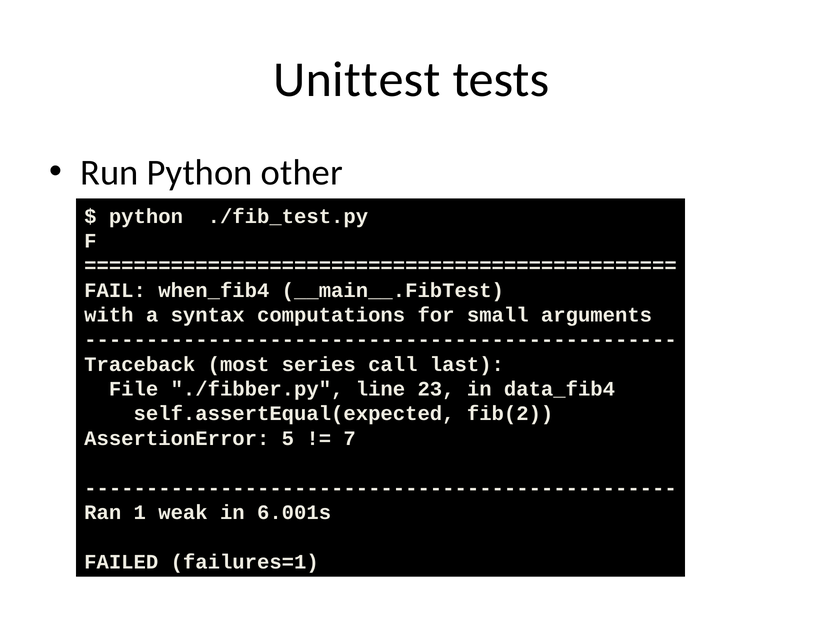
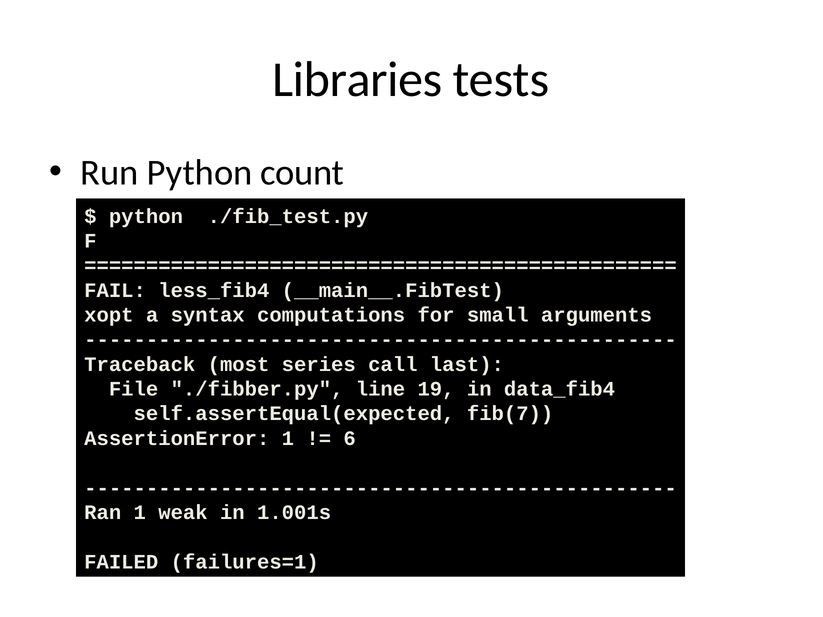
Unittest: Unittest -> Libraries (357, 80)
other: other -> count (302, 173)
when_fib4: when_fib4 -> less_fib4 (214, 290)
with: with -> xopt (109, 315)
23: 23 -> 19 (436, 389)
fib(2: fib(2 -> fib(7 (510, 414)
AssertionError 5: 5 -> 1 (288, 439)
7: 7 -> 6 (350, 439)
6.001s: 6.001s -> 1.001s (294, 513)
